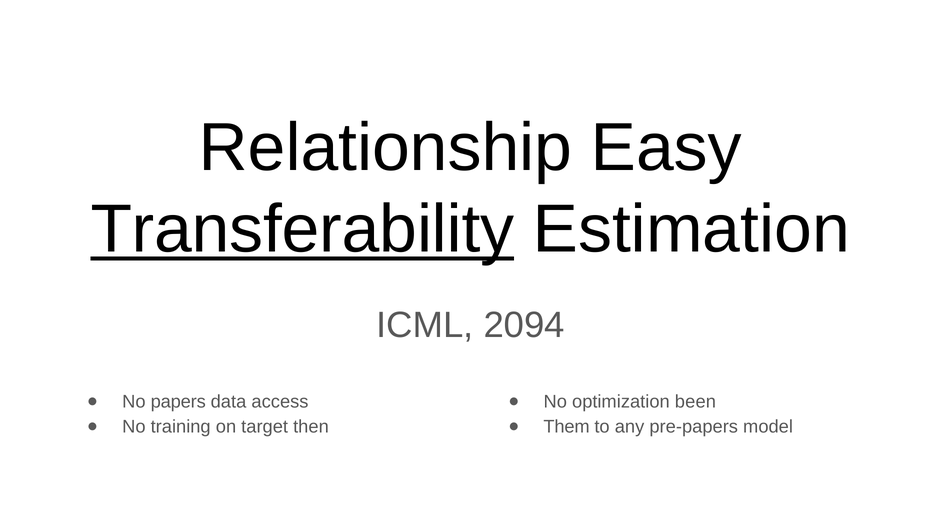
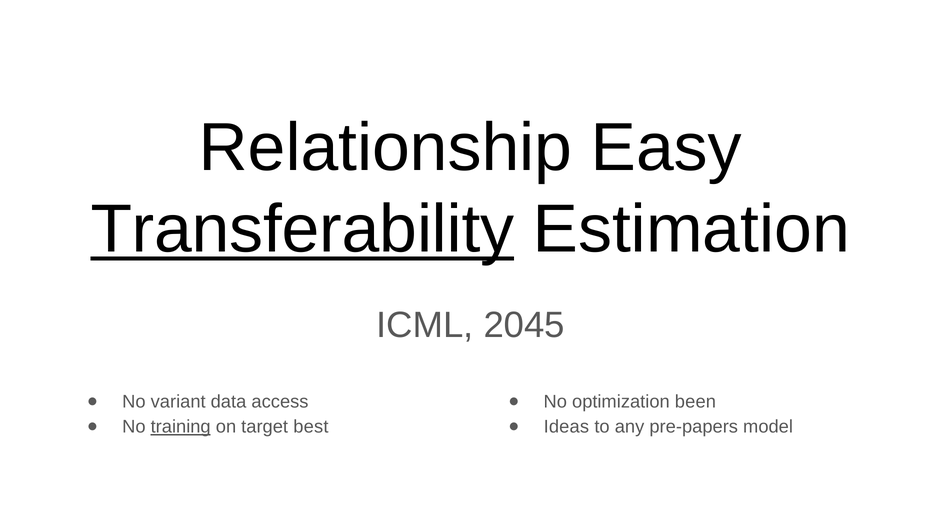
2094: 2094 -> 2045 (524, 326)
papers: papers -> variant (178, 402)
training underline: none -> present (181, 427)
then: then -> best (311, 427)
Them: Them -> Ideas (566, 427)
